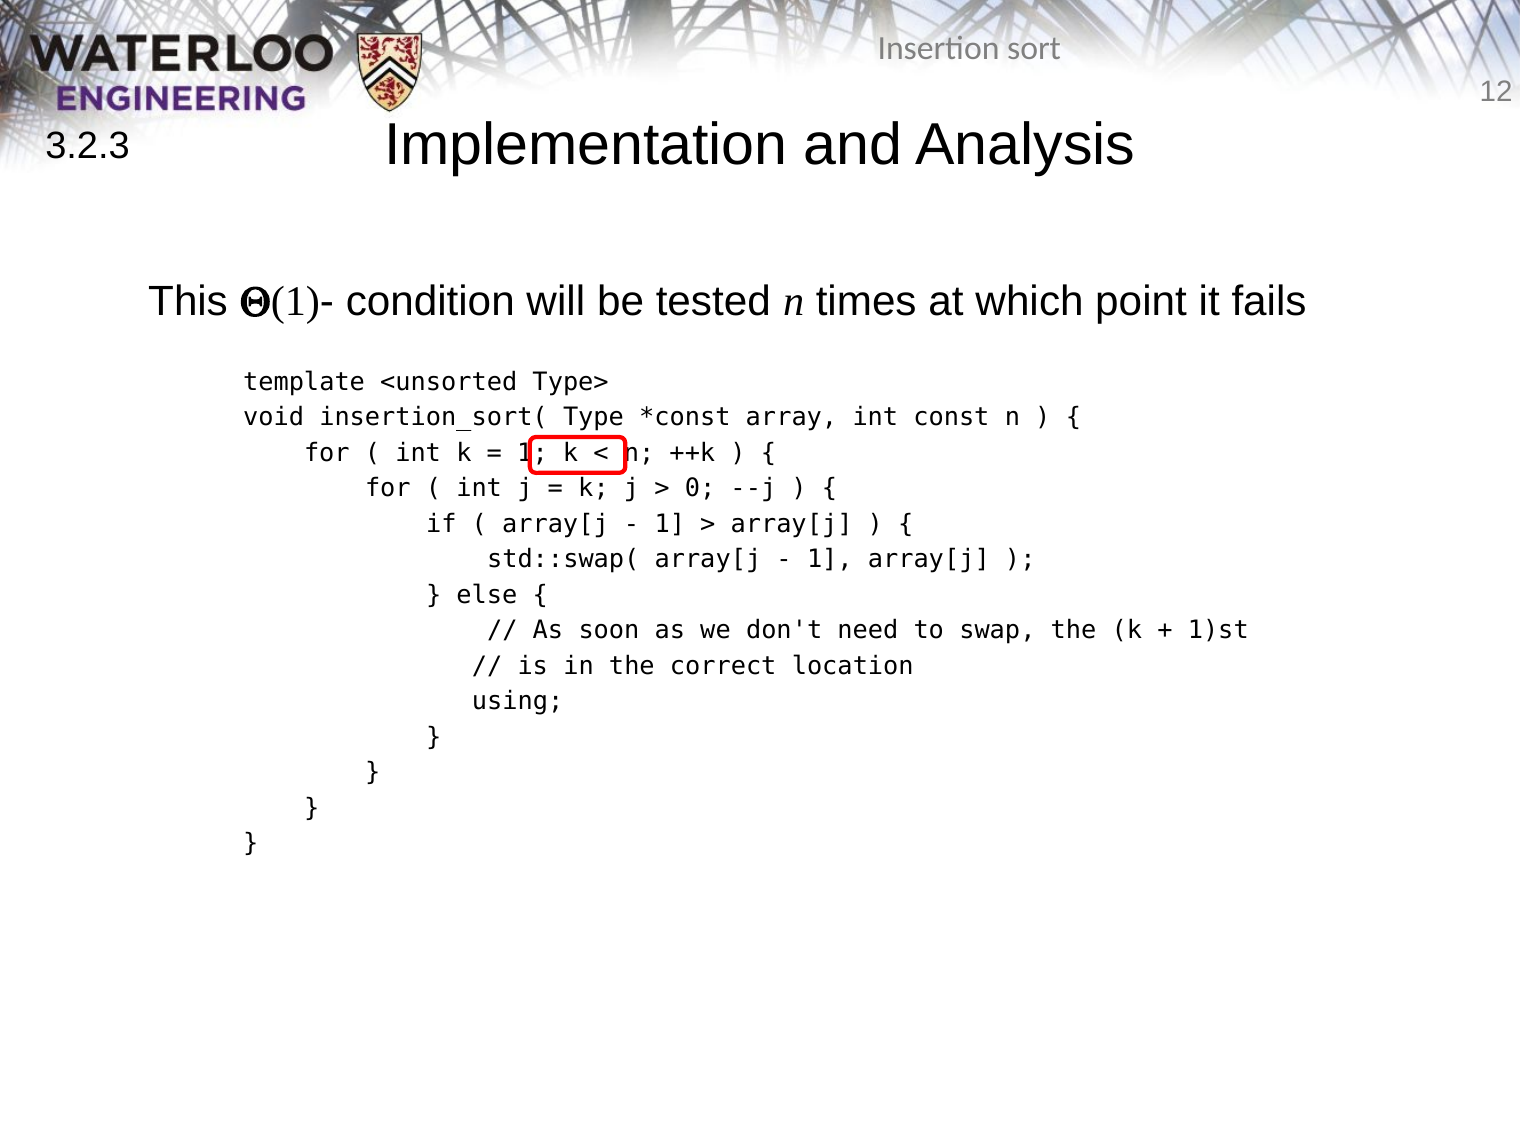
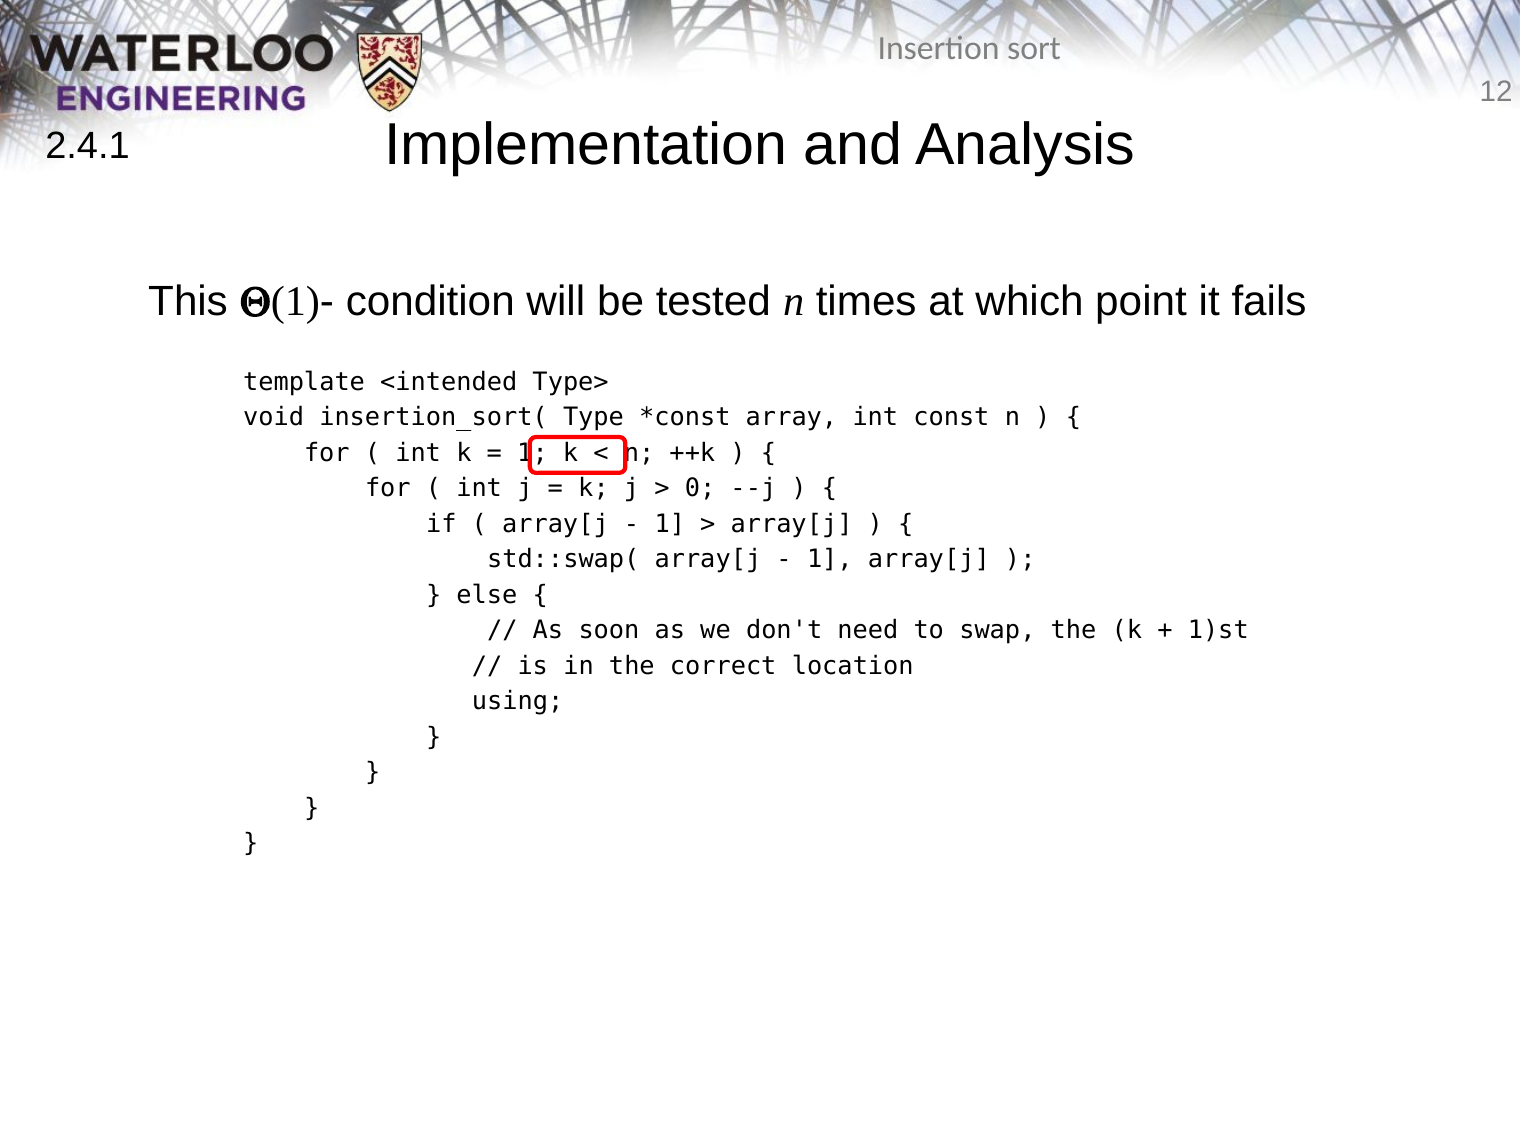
3.2.3: 3.2.3 -> 2.4.1 (88, 146)
<unsorted: <unsorted -> <intended (449, 382)
